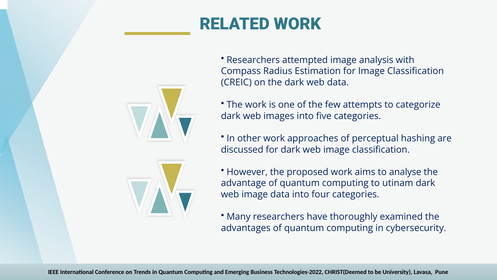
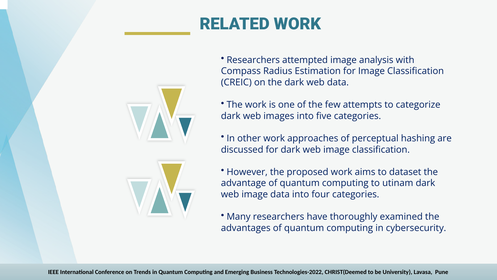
analyse: analyse -> dataset (405, 172)
